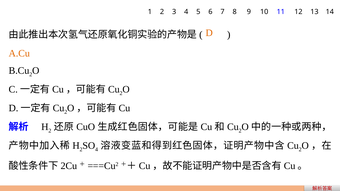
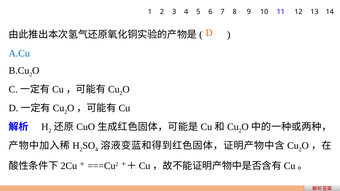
A.Cu colour: orange -> blue (19, 54)
